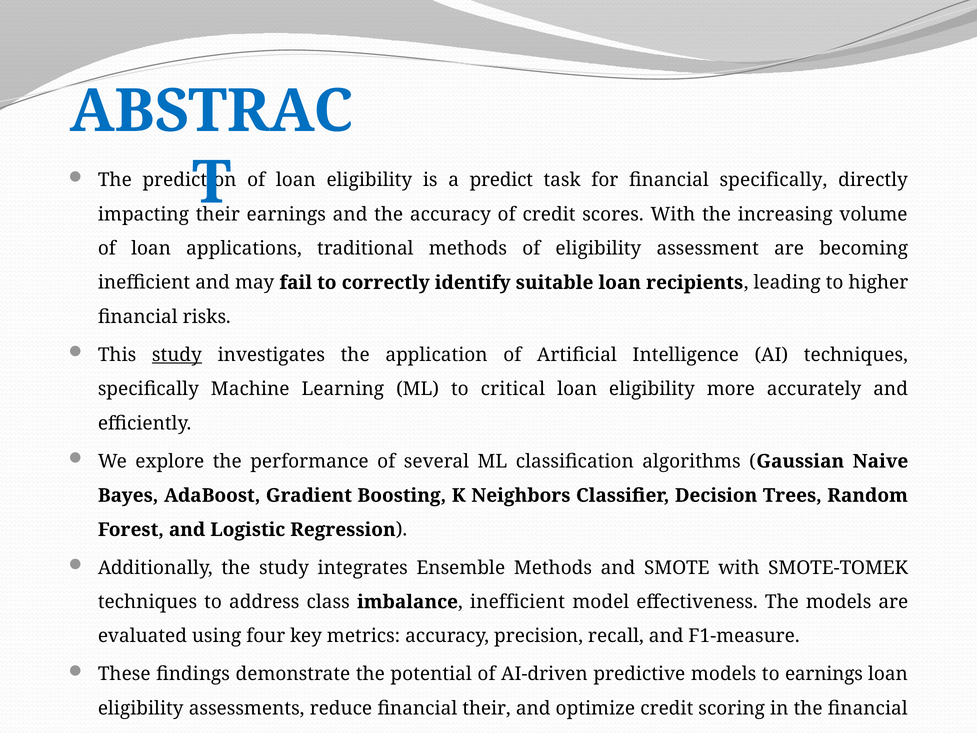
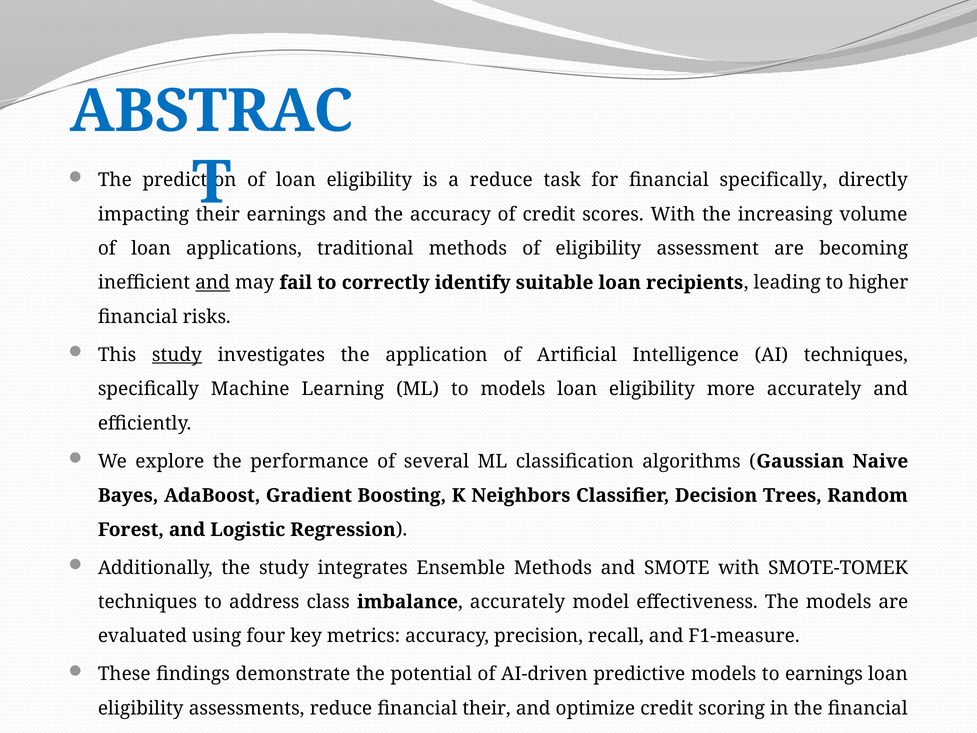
a predict: predict -> reduce (501, 180)
and underline: none -> present (213, 283)
to critical: critical -> models (513, 389)
imbalance inefficient: inefficient -> accurately (518, 602)
